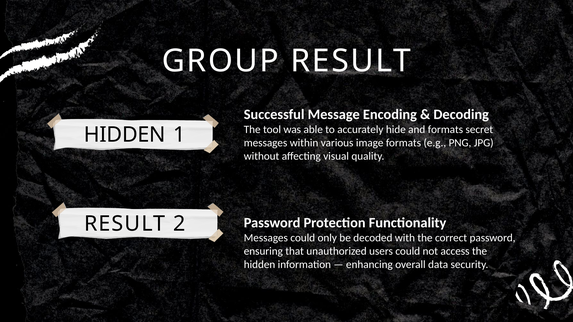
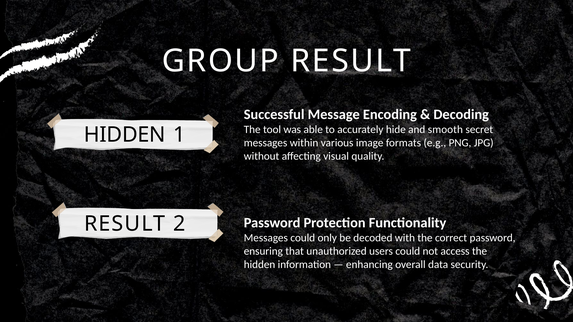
and formats: formats -> smooth (445, 130)
